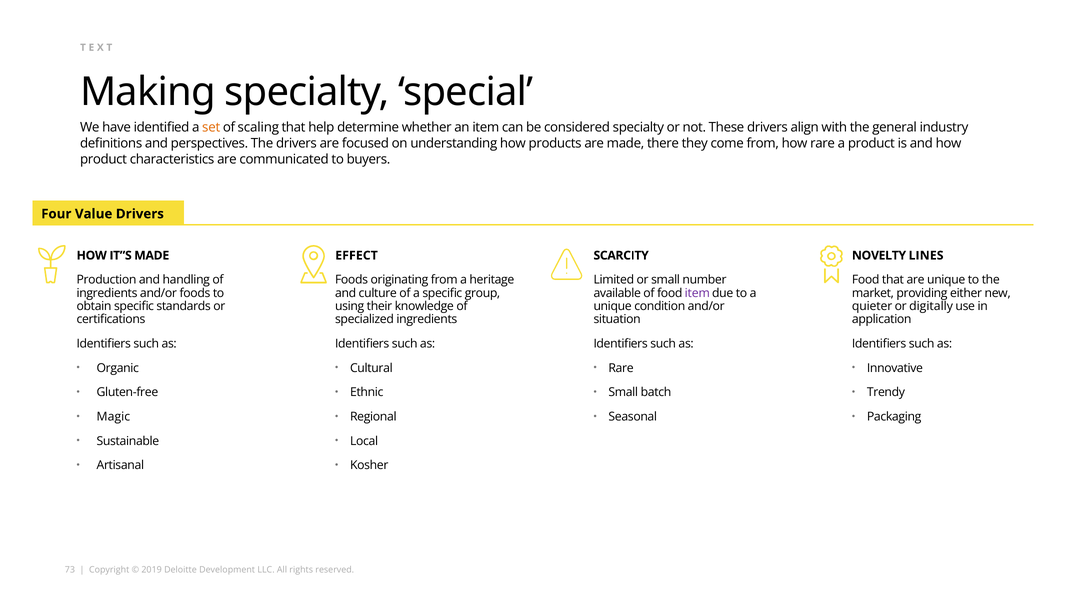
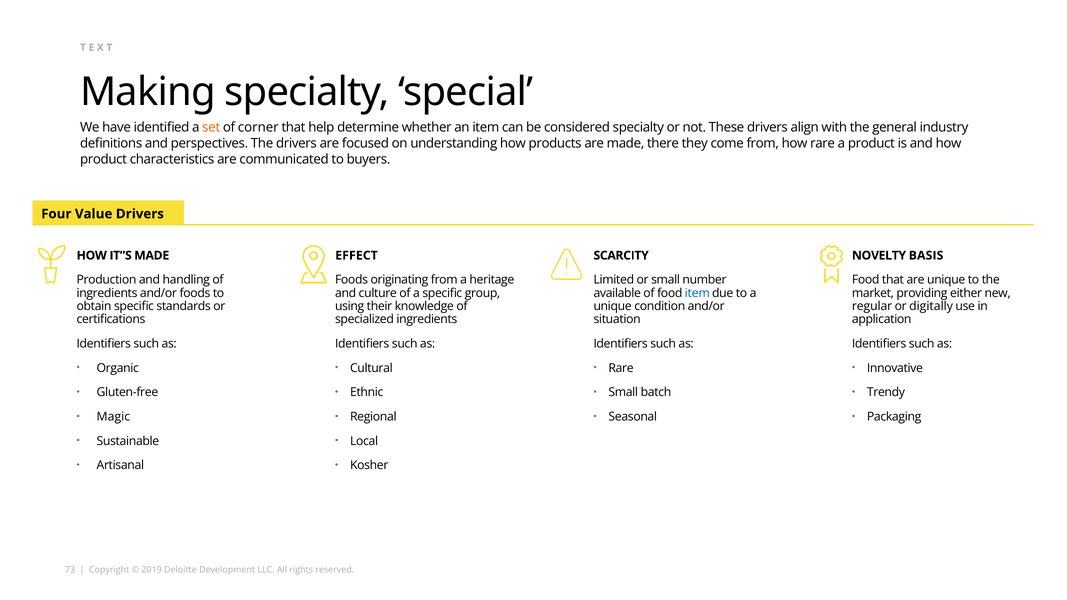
scaling: scaling -> corner (258, 127)
LINES: LINES -> BASIS (926, 256)
item colour: purple -> blue (697, 293)
quieter: quieter -> regular (872, 306)
